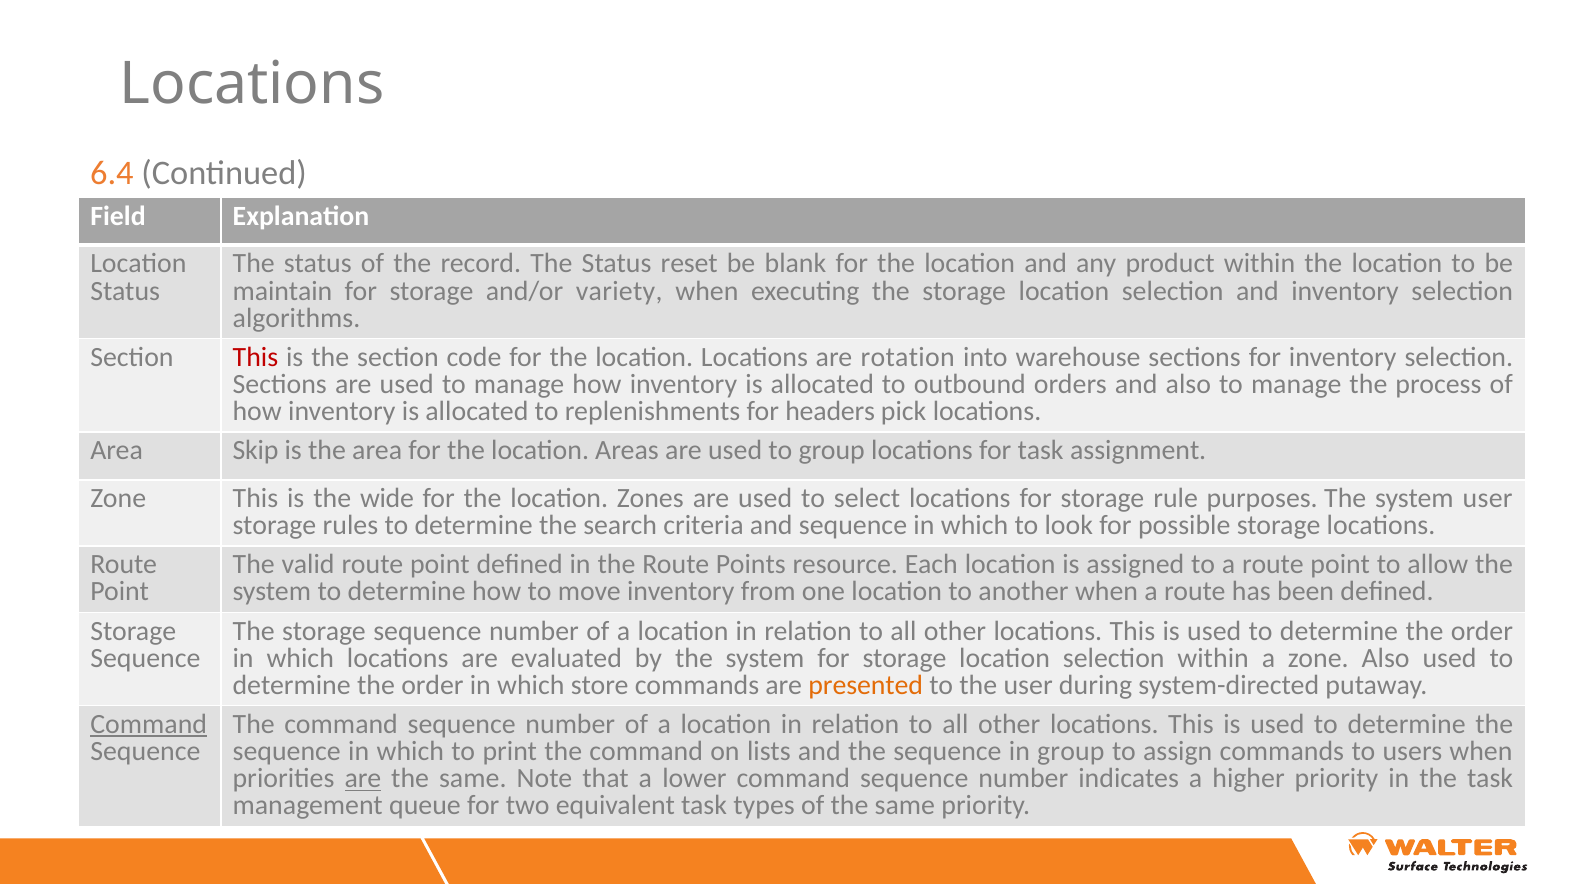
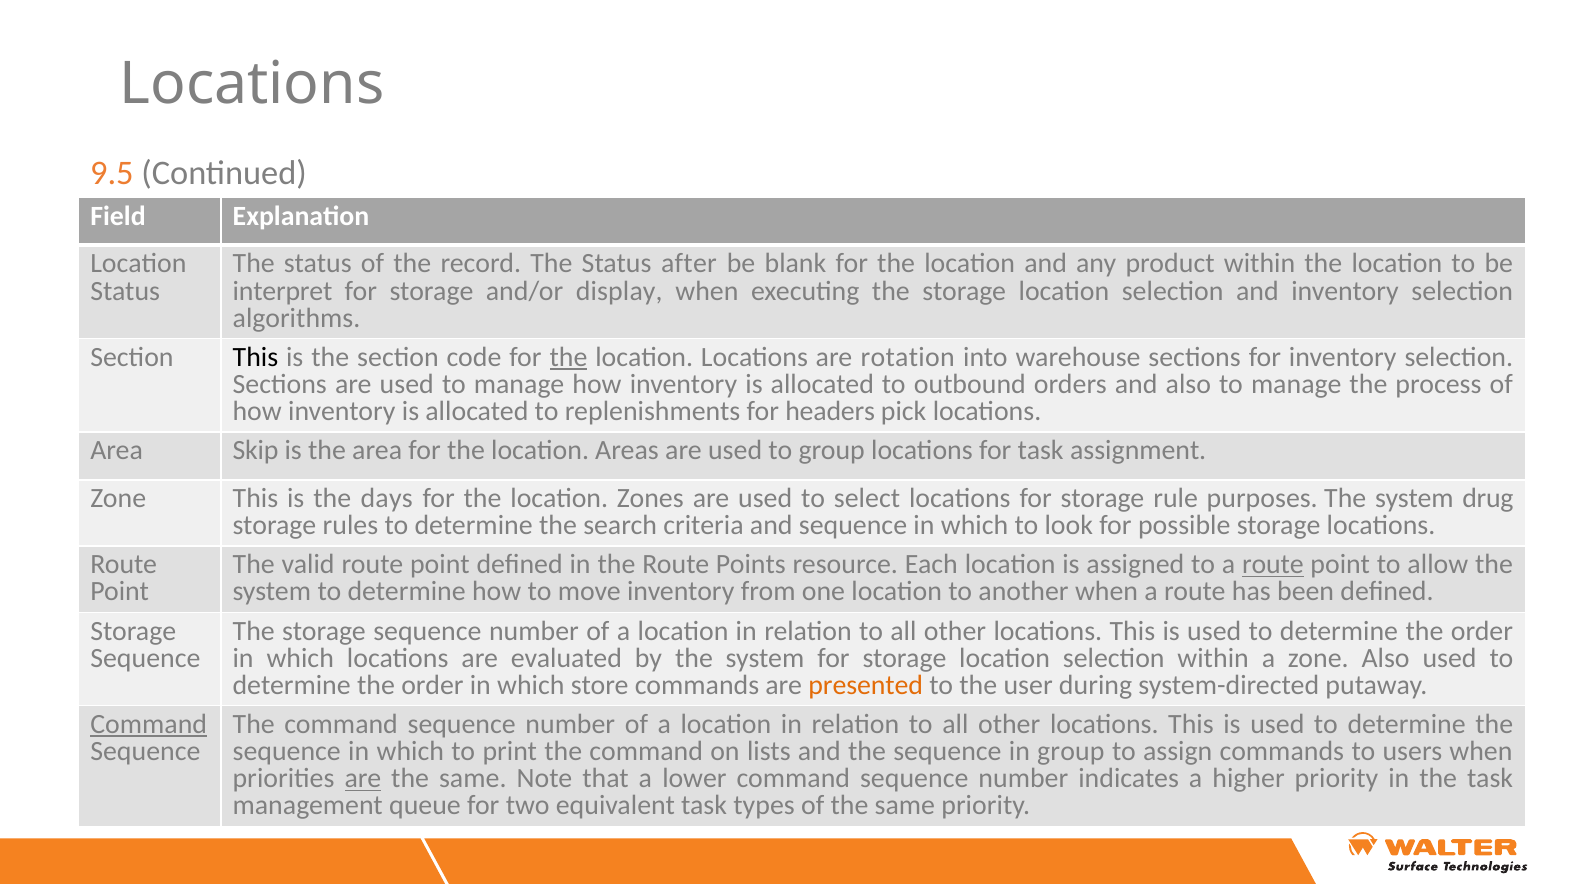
6.4: 6.4 -> 9.5 (112, 174)
reset: reset -> after (689, 264)
maintain: maintain -> interpret (283, 291)
variety: variety -> display (619, 291)
This colour: red -> black (255, 357)
the underline: none -> present (569, 357)
wide: wide -> days (387, 499)
system user: user -> drug (1488, 499)
route underline: none -> present (1273, 565)
